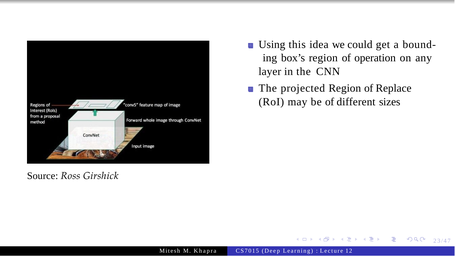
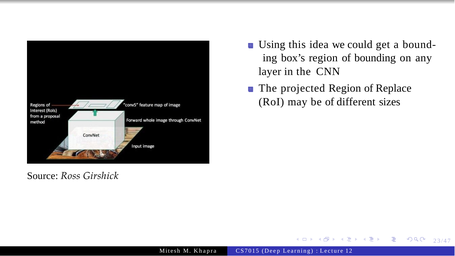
operation: operation -> bounding (375, 58)
